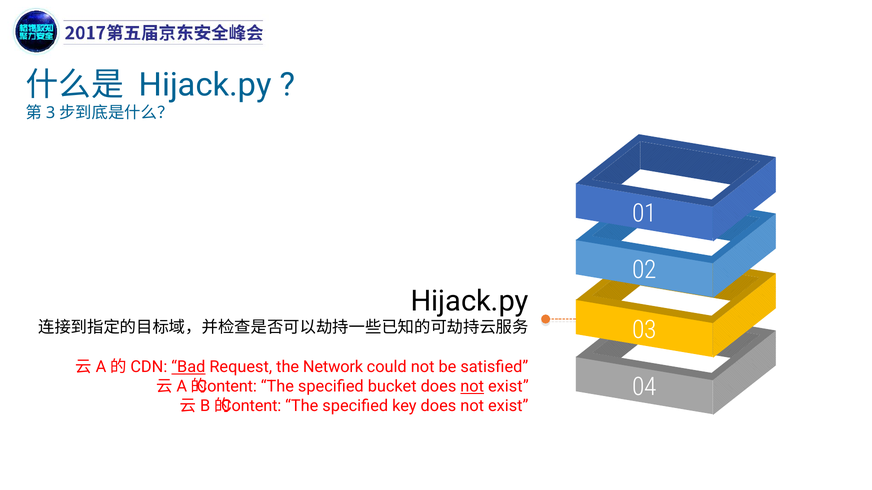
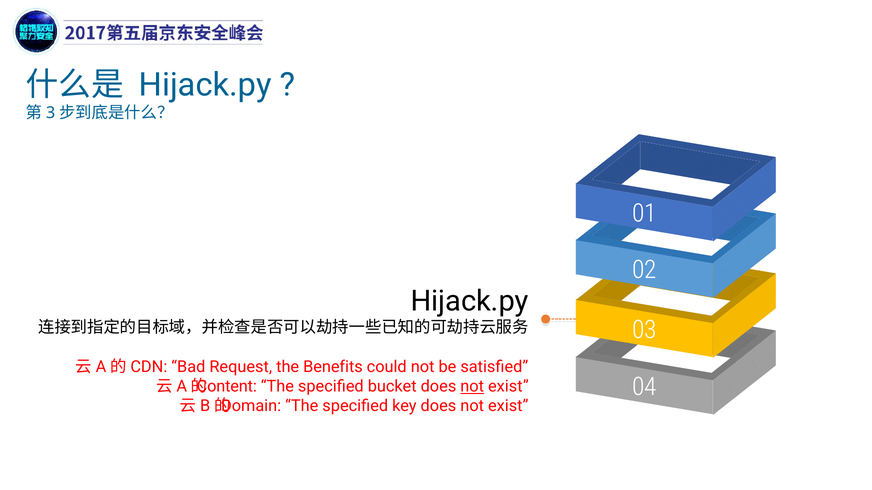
Bad underline: present -> none (188, 367)
Network: Network -> Benefits (333, 367)
Content: Content -> Domain (251, 406)
